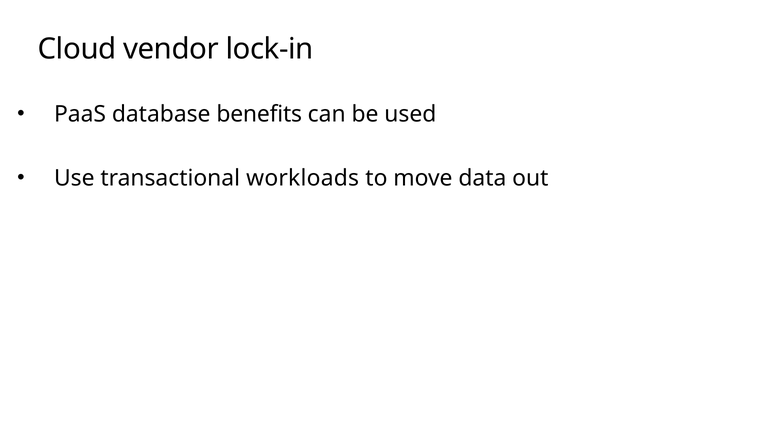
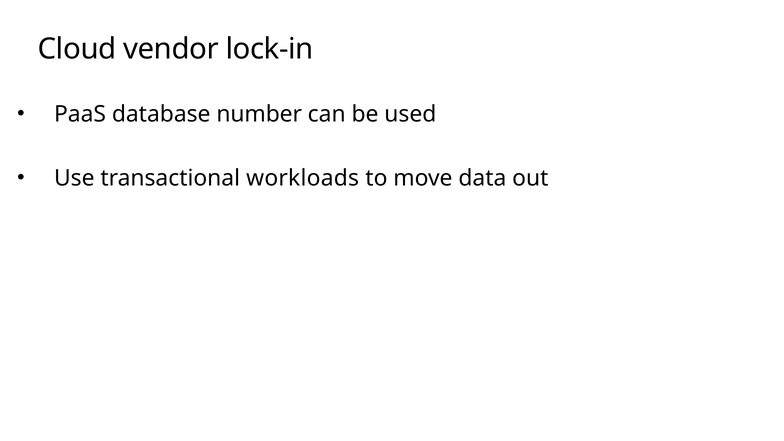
benefits: benefits -> number (259, 114)
